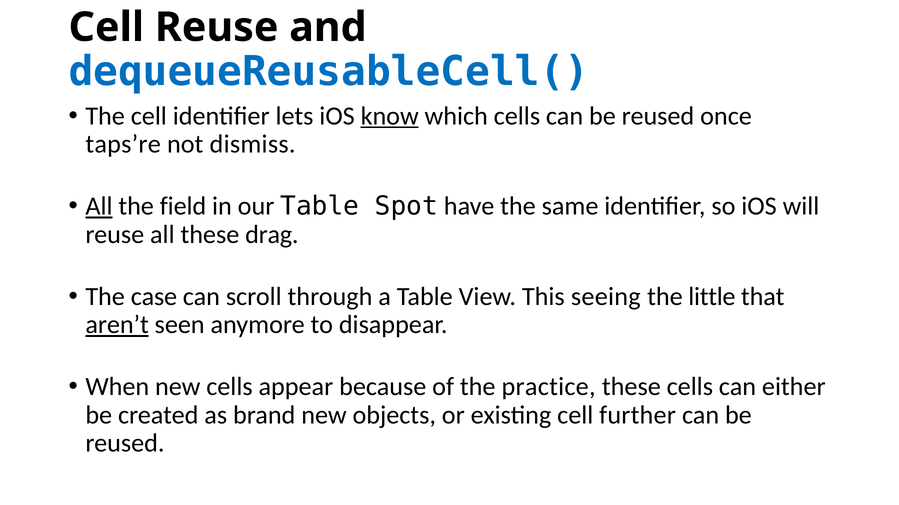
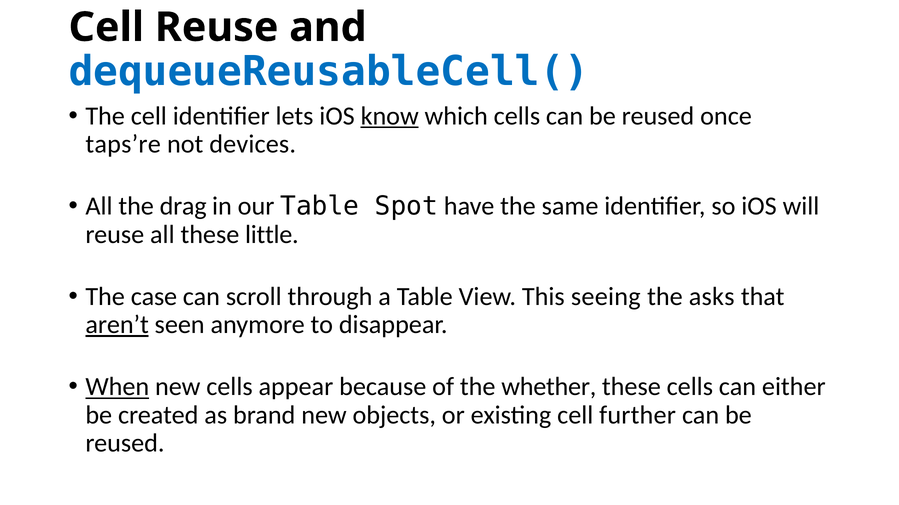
dismiss: dismiss -> devices (253, 144)
All underline: present -> none (99, 206)
field: field -> drag (183, 206)
drag: drag -> little (272, 235)
little: little -> asks (712, 297)
When underline: none -> present (117, 387)
practice: practice -> whether (549, 387)
